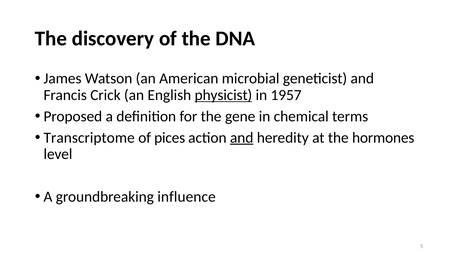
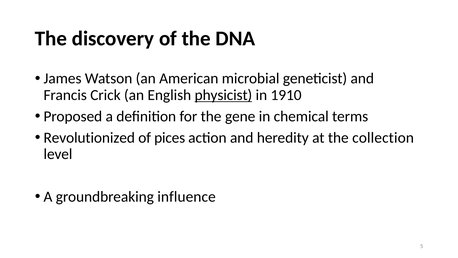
1957: 1957 -> 1910 (286, 95)
Transcriptome: Transcriptome -> Revolutionized (89, 137)
and underline: present -> none (242, 137)
hormones: hormones -> collection (383, 137)
